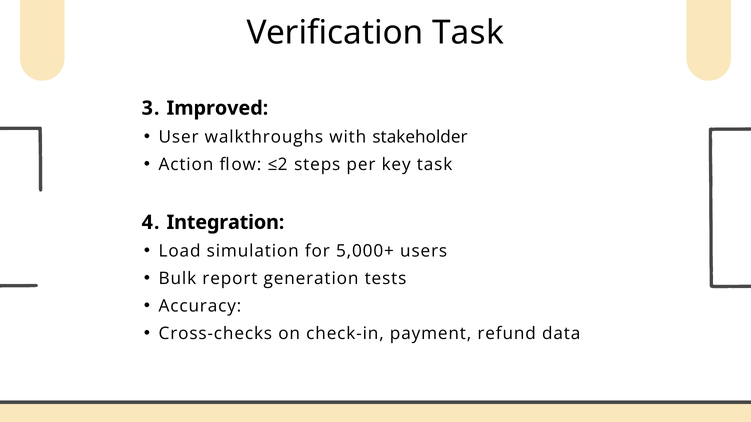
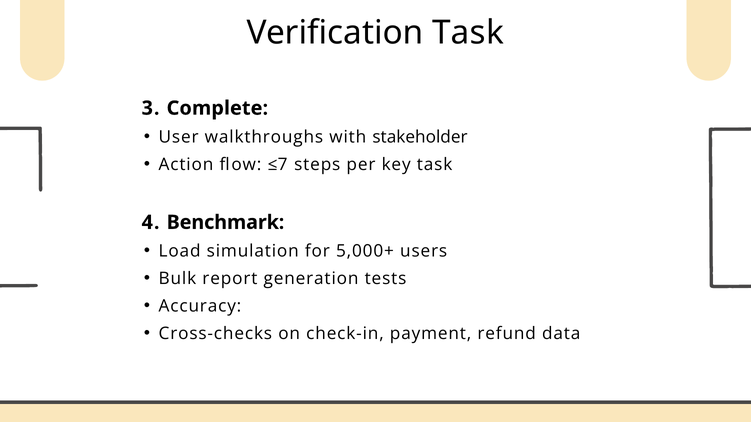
Improved: Improved -> Complete (217, 108)
≤2: ≤2 -> ≤7 (278, 165)
Integration: Integration -> Benchmark (225, 223)
